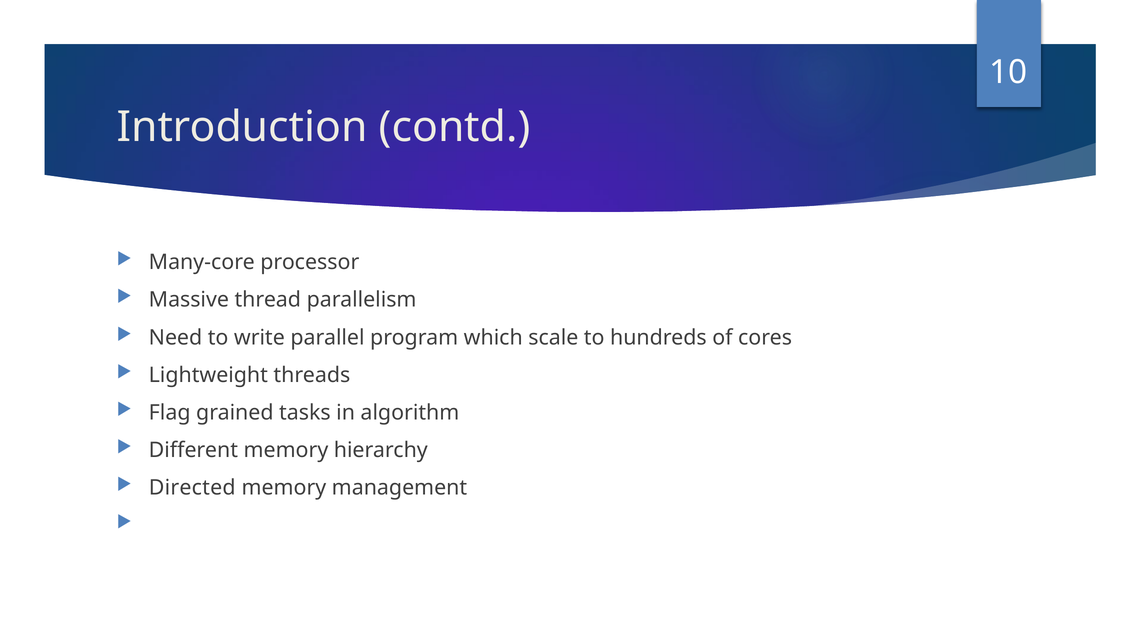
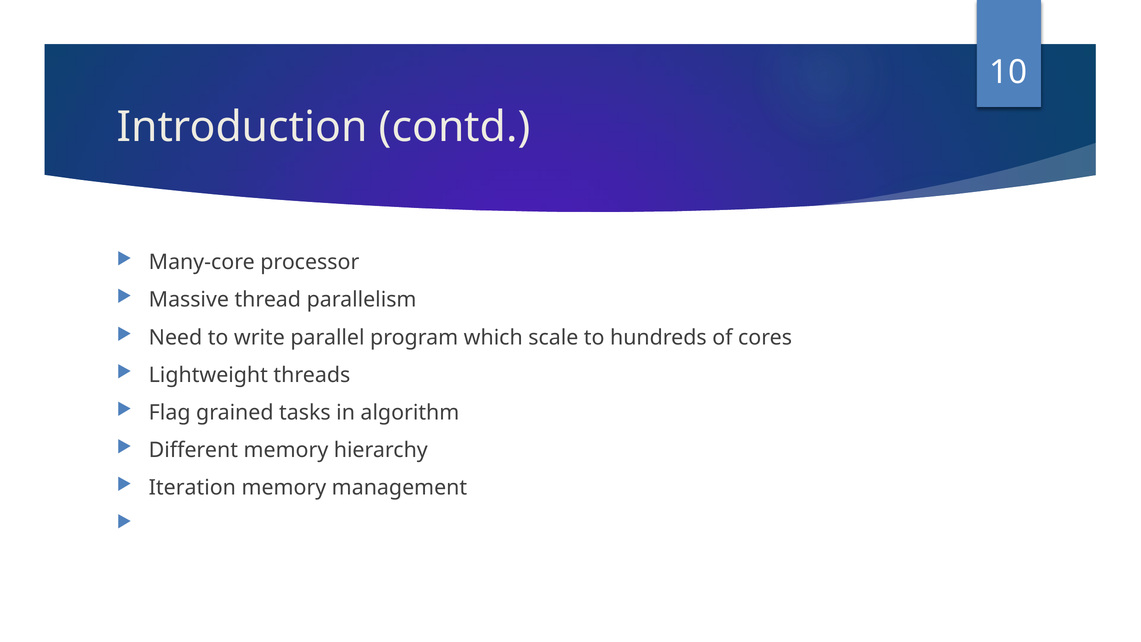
Directed: Directed -> Iteration (192, 488)
